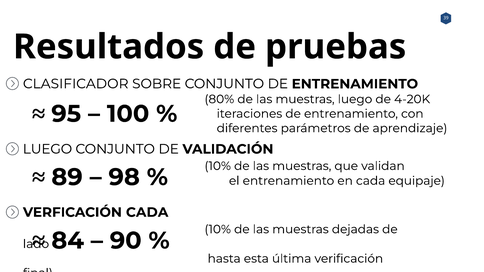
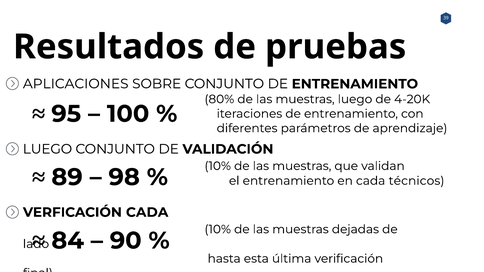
CLASIFICADOR: CLASIFICADOR -> APLICACIONES (76, 84)
equipaje: equipaje -> técnicos (417, 181)
